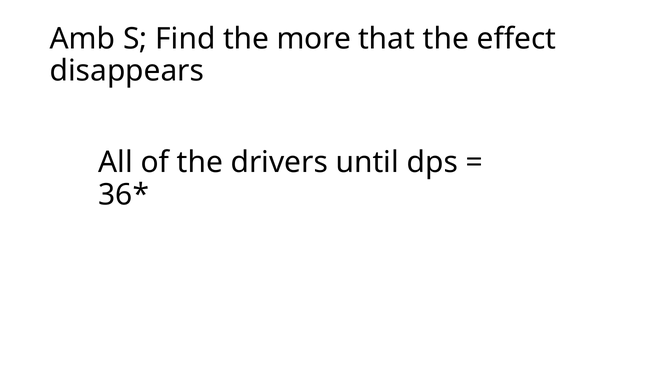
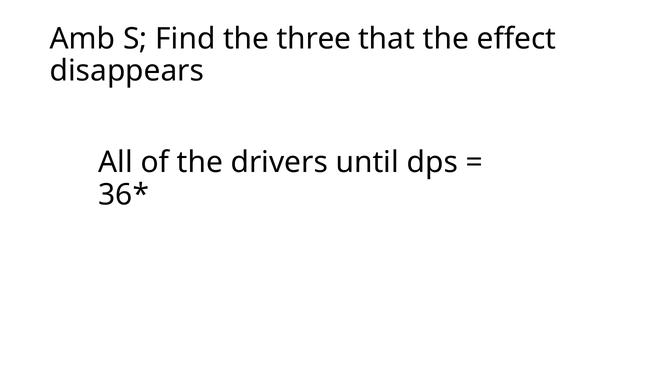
more: more -> three (314, 39)
